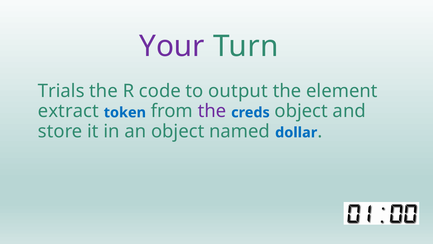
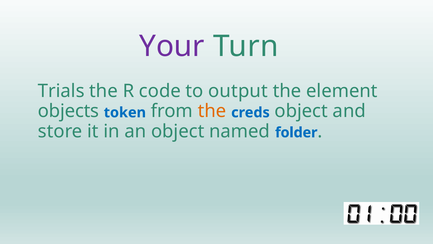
extract: extract -> objects (69, 111)
the colour: purple -> orange (212, 111)
dollar: dollar -> folder (296, 132)
